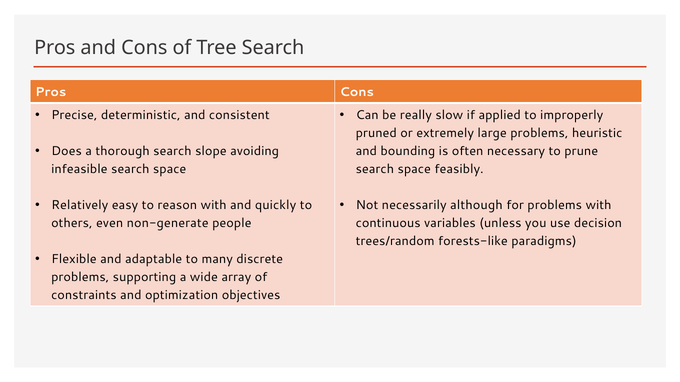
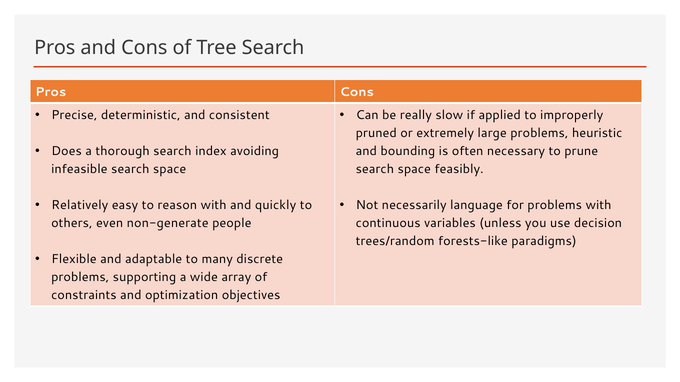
slope: slope -> index (211, 151)
although: although -> language (476, 205)
